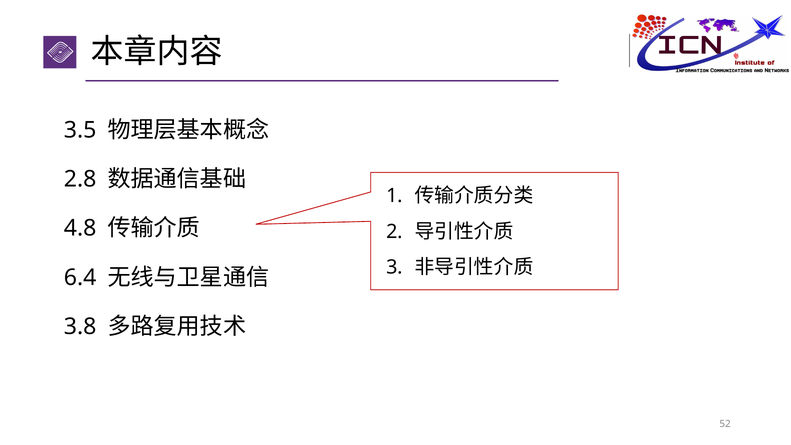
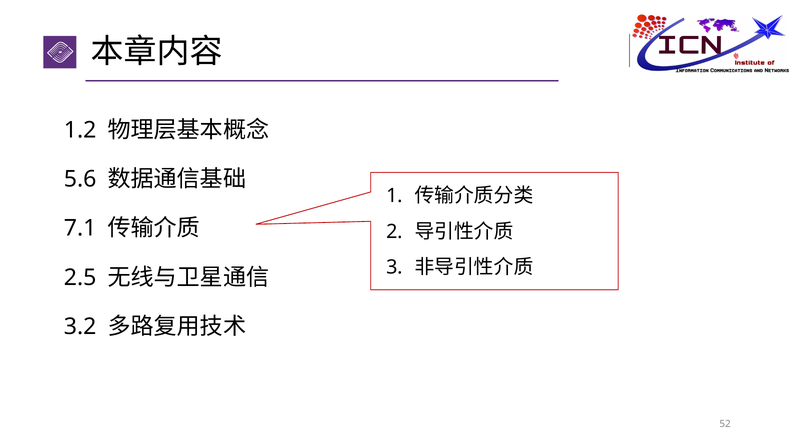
3.5: 3.5 -> 1.2 (80, 130)
2.8: 2.8 -> 5.6 (80, 179)
4.8: 4.8 -> 7.1 (80, 228)
6.4: 6.4 -> 2.5 (80, 277)
3.8: 3.8 -> 3.2 (80, 327)
